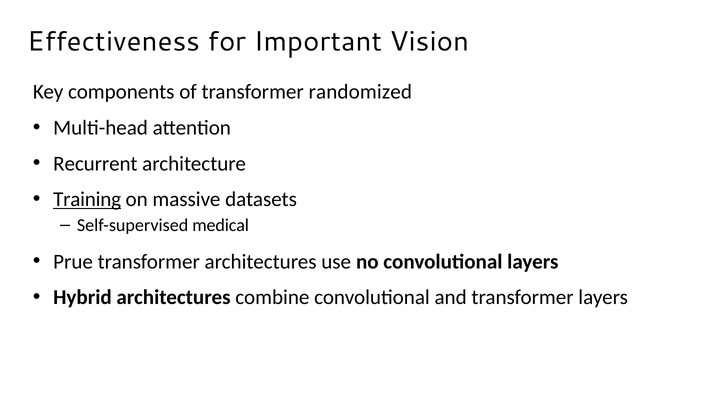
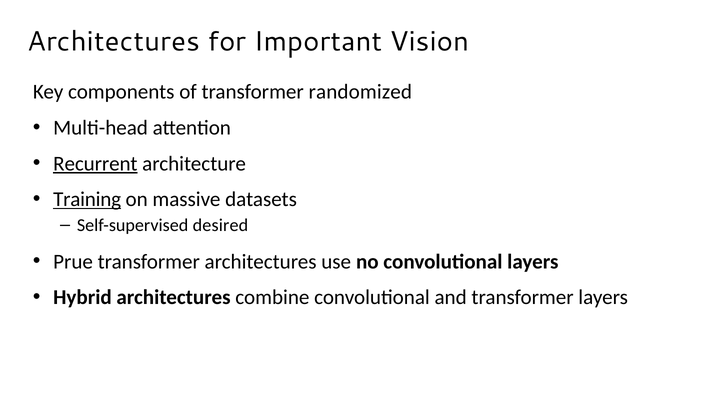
Effectiveness: Effectiveness -> Architectures (114, 42)
Recurrent underline: none -> present (95, 164)
medical: medical -> desired (220, 225)
